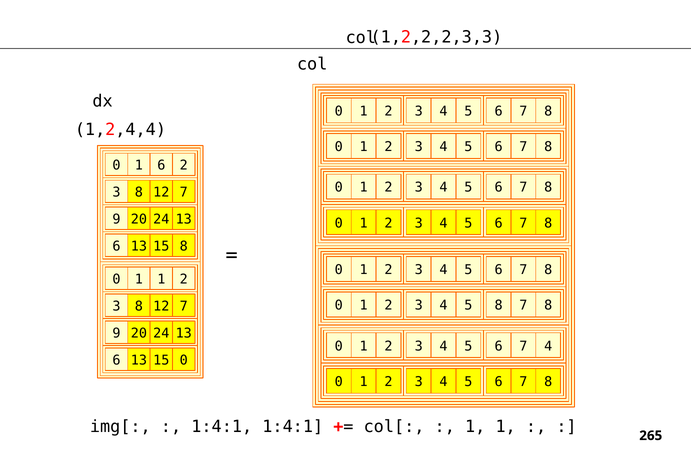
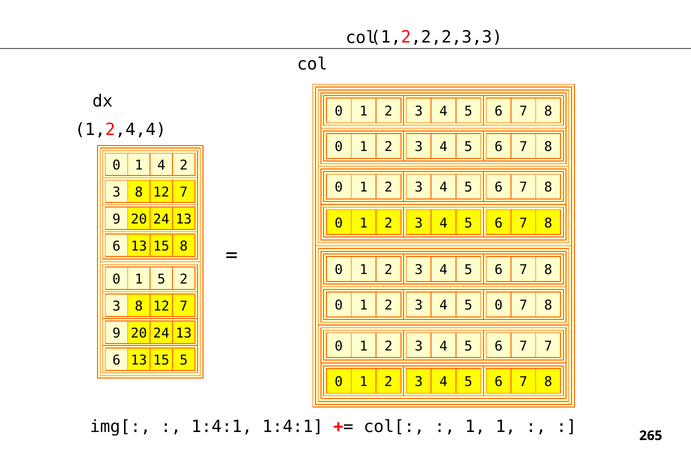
1 6: 6 -> 4 (161, 165)
0 1 1: 1 -> 5 (161, 279)
5 8: 8 -> 0 (499, 305)
7 4: 4 -> 7 (548, 346)
15 0: 0 -> 5 (184, 360)
